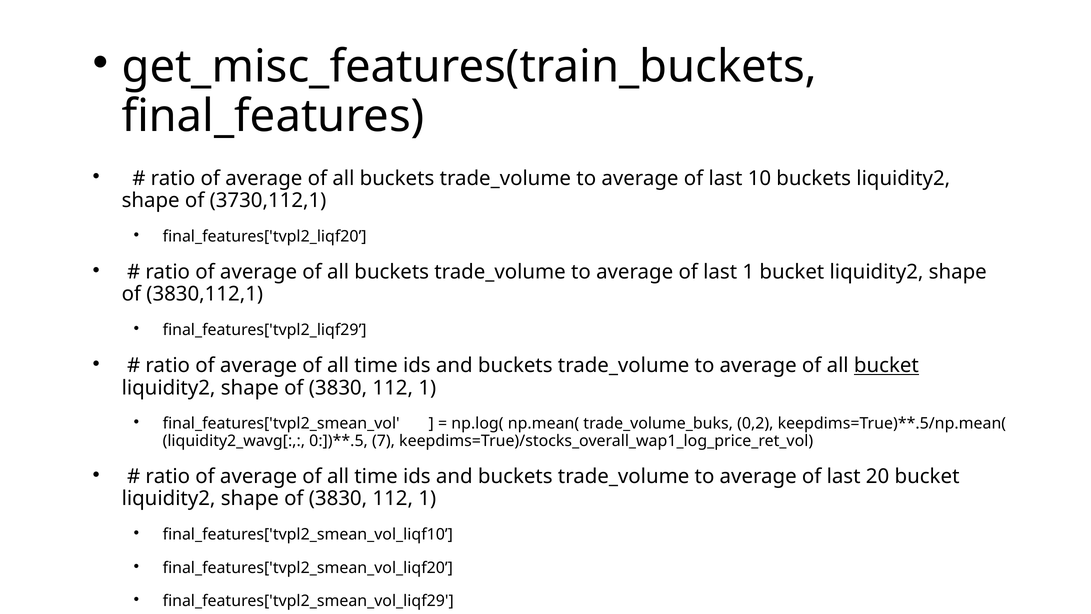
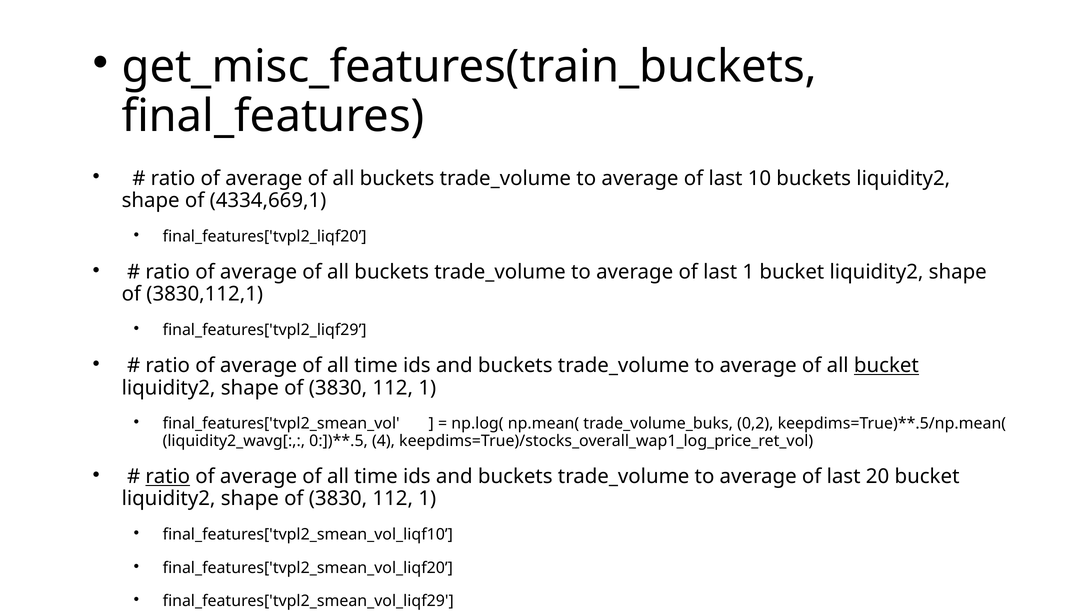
3730,112,1: 3730,112,1 -> 4334,669,1 (268, 200)
7: 7 -> 4 (384, 441)
ratio underline: none -> present (168, 476)
